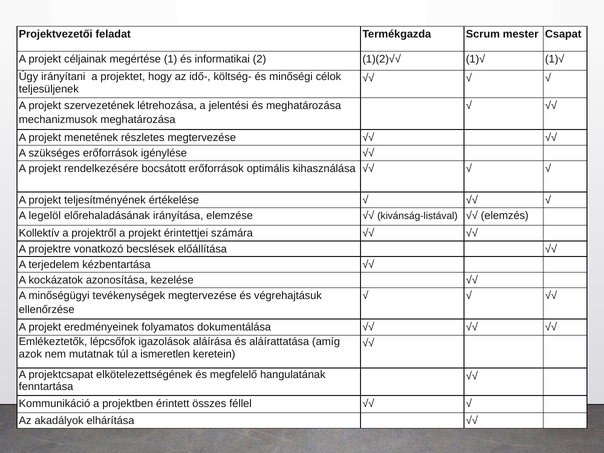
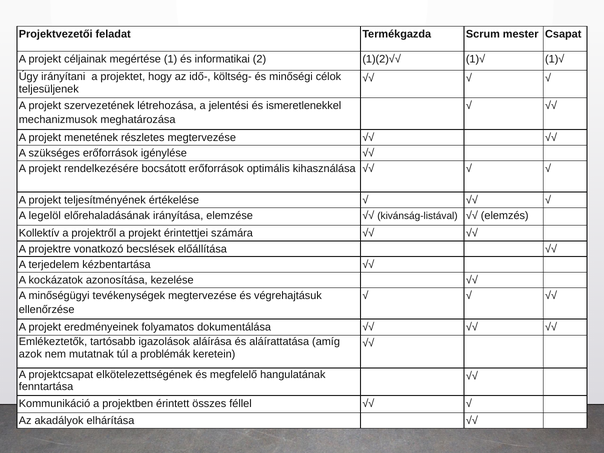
és meghatározása: meghatározása -> ismeretlenekkel (304, 106)
lépcsőfok: lépcsőfok -> tartósabb (113, 342)
ismeretlen: ismeretlen -> problémák (165, 354)
